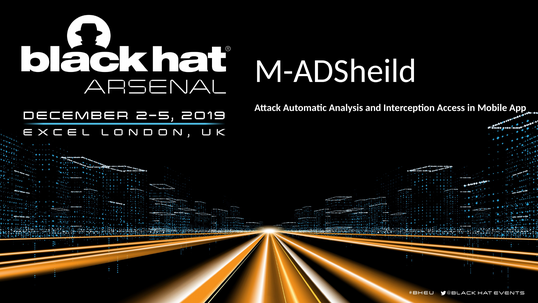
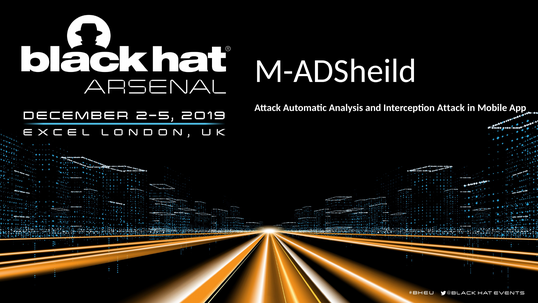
Interception Access: Access -> Attack (451, 108)
